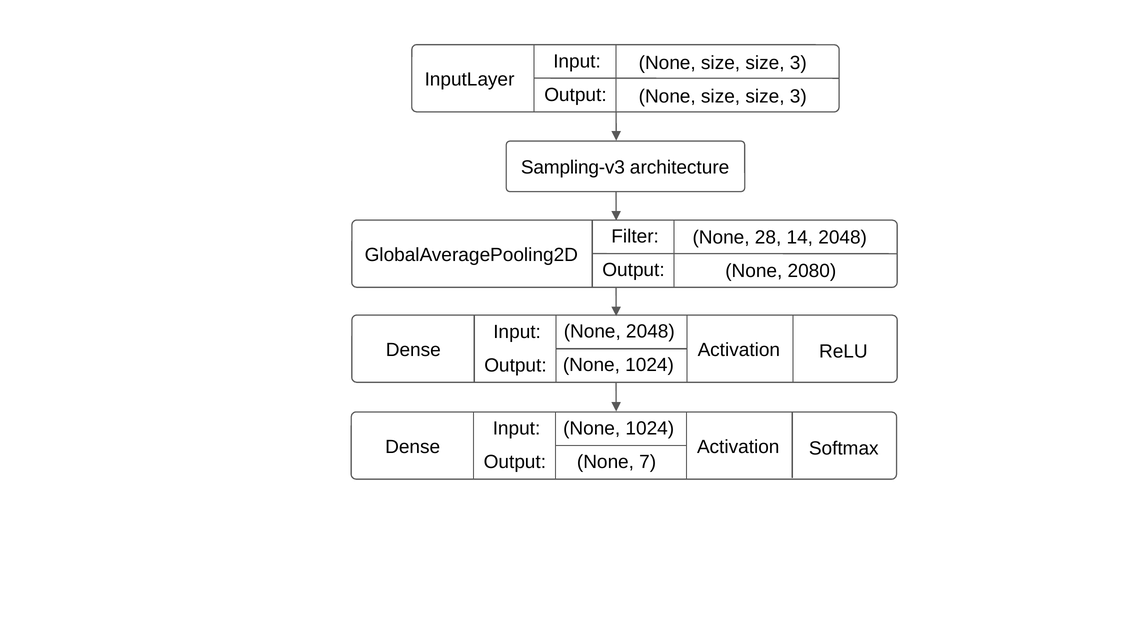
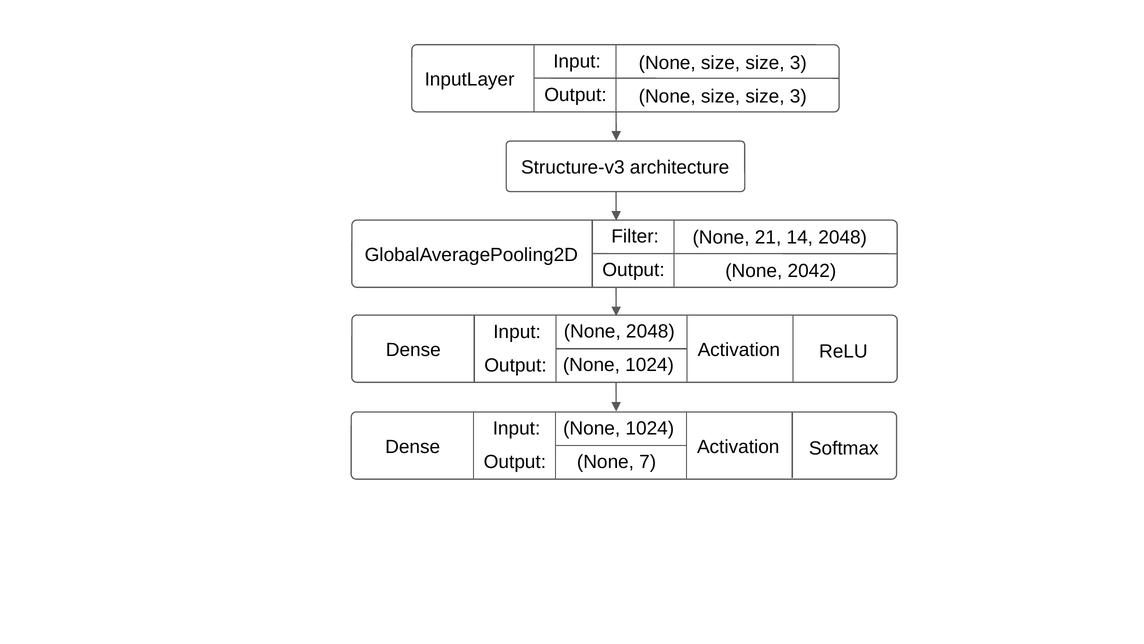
Sampling-v3: Sampling-v3 -> Structure-v3 (573, 168)
28: 28 -> 21 (768, 237)
2080: 2080 -> 2042 (812, 271)
